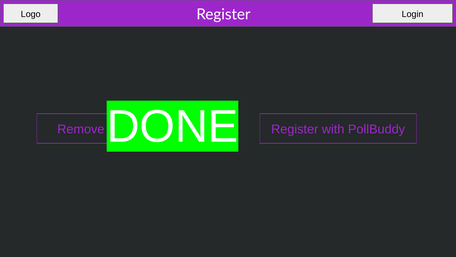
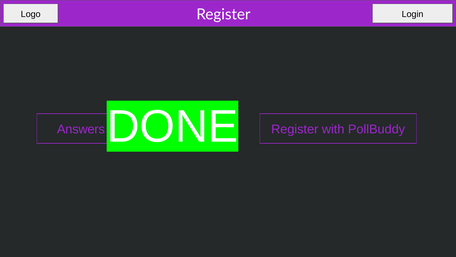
Remove: Remove -> Answers (81, 129)
